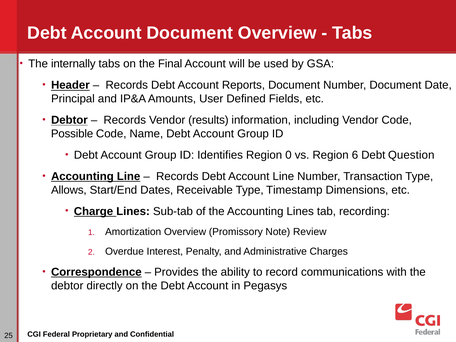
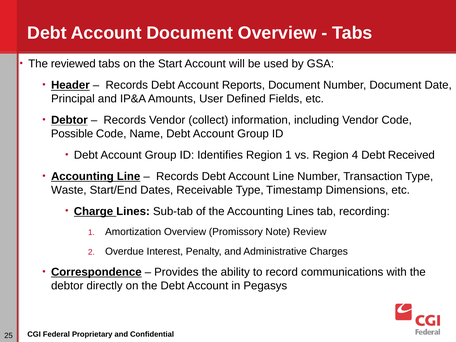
internally: internally -> reviewed (73, 64)
Final: Final -> Start (170, 64)
results: results -> collect (208, 120)
Region 0: 0 -> 1 (288, 155)
6: 6 -> 4 (355, 155)
Question: Question -> Received (411, 155)
Allows: Allows -> Waste (69, 190)
